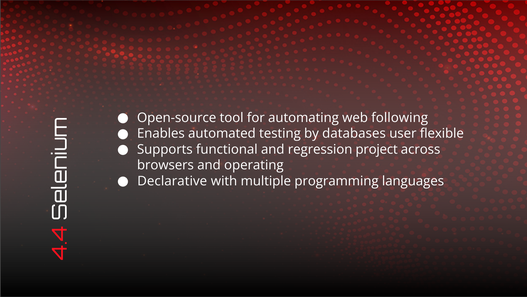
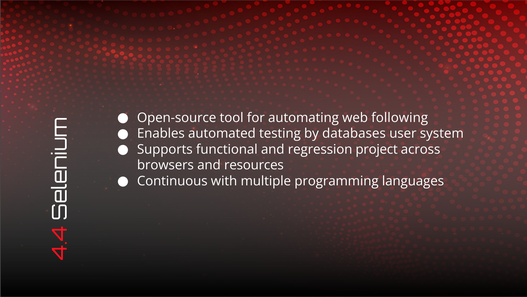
flexible: flexible -> system (442, 133)
operating: operating -> resources (254, 165)
Declarative: Declarative -> Continuous (172, 181)
